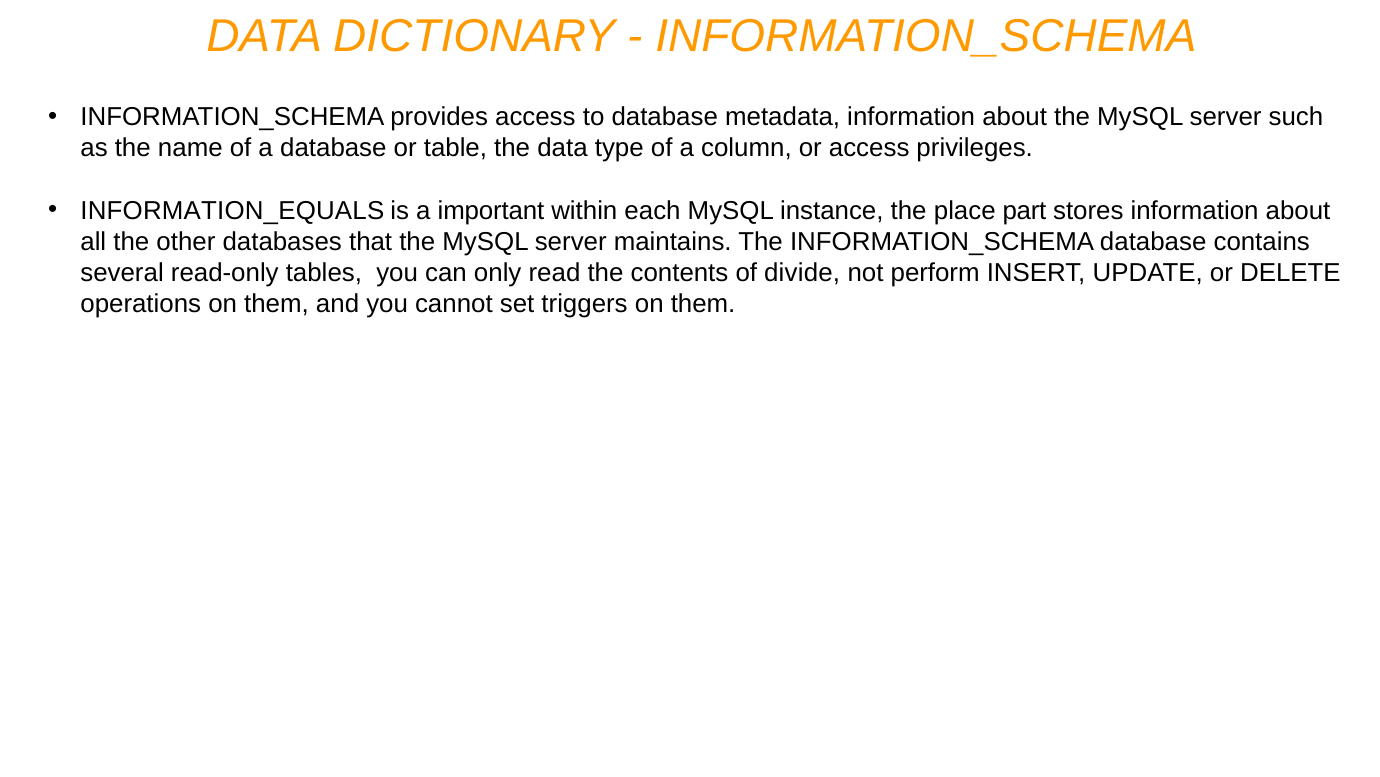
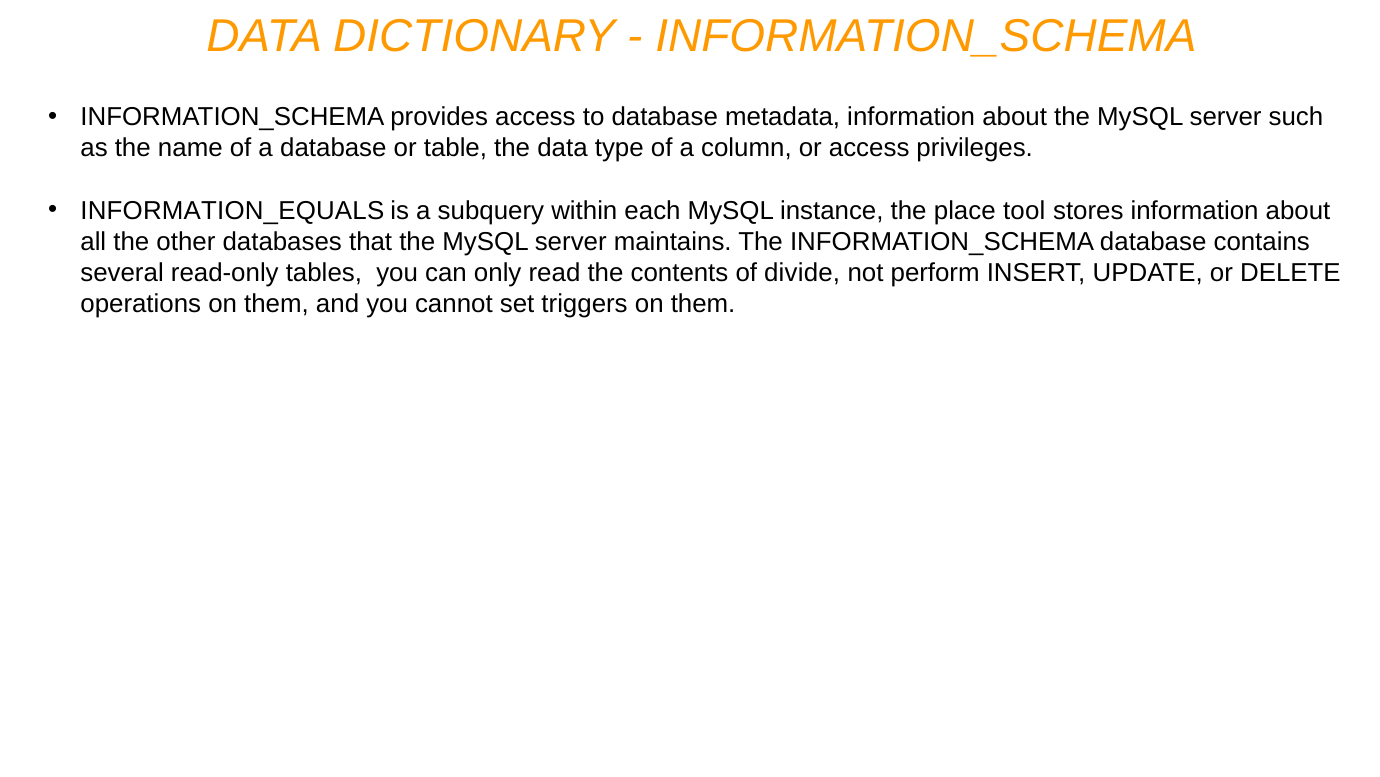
important: important -> subquery (491, 210)
part: part -> tool (1024, 210)
